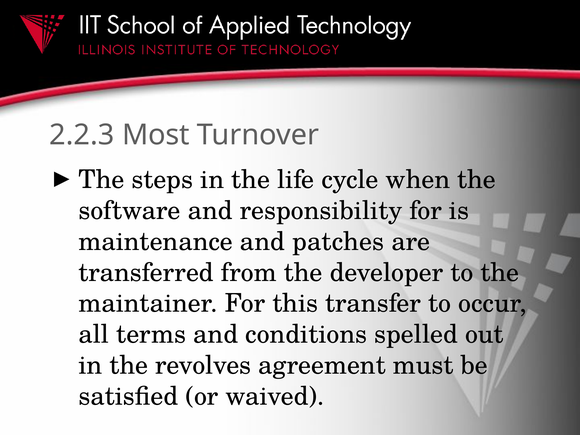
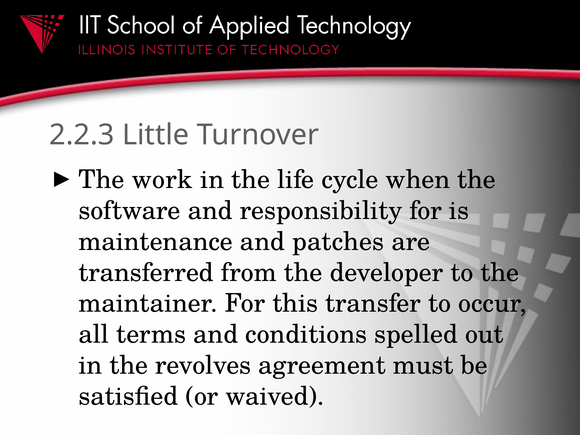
Most: Most -> Little (156, 135)
steps: steps -> work (162, 180)
